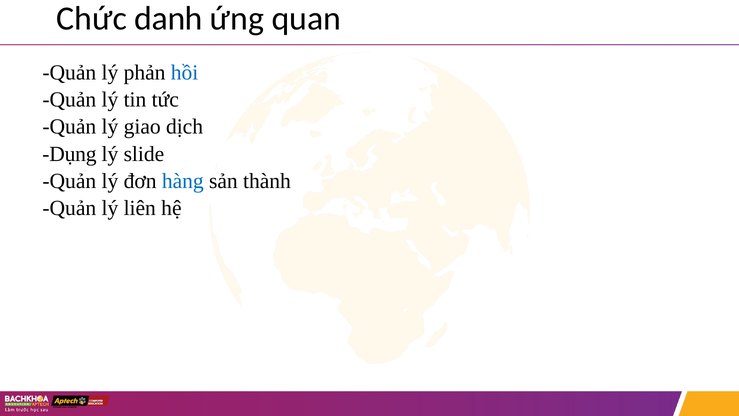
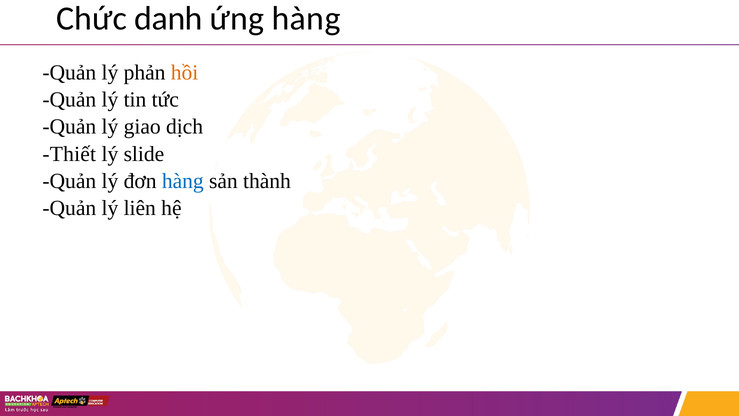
ứng quan: quan -> hàng (306, 19)
hồi colour: blue -> orange (185, 72)
Dụng: Dụng -> Thiết (69, 154)
